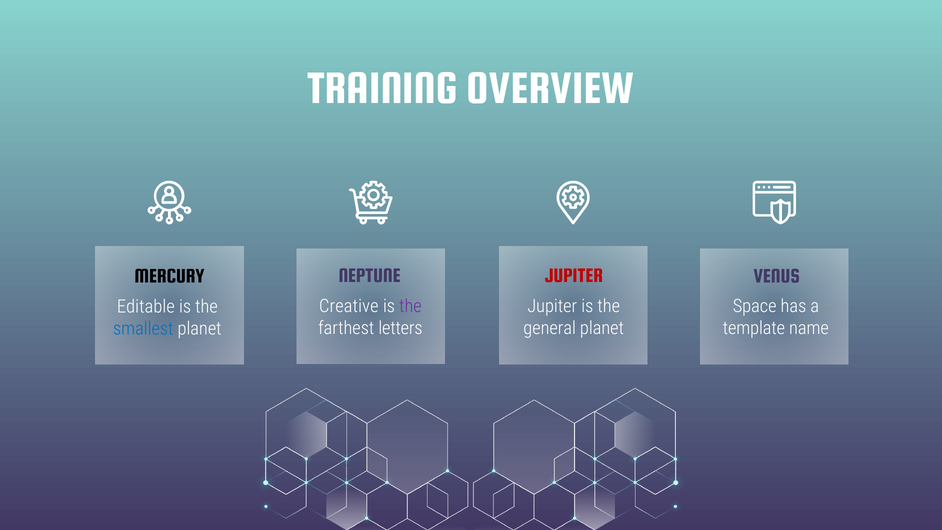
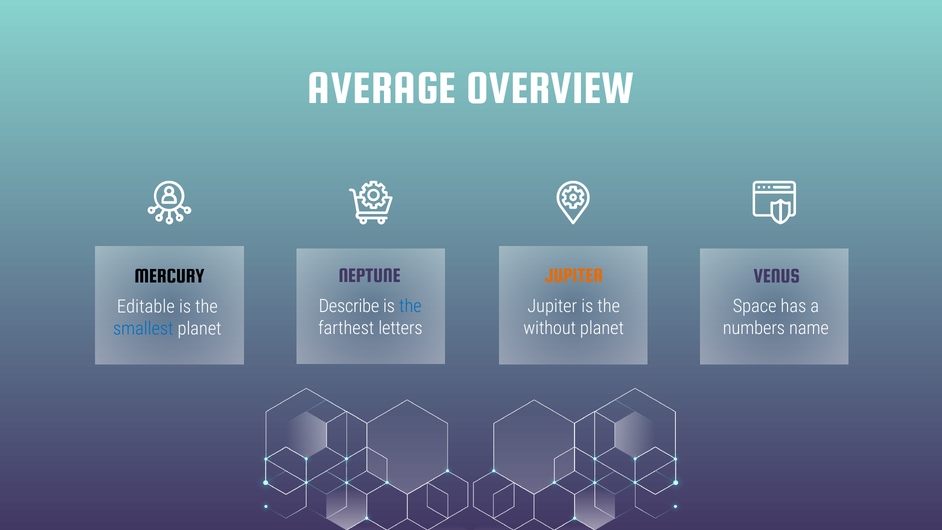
TRAINING: TRAINING -> AVERAGE (382, 88)
JUPITER colour: red -> orange (574, 275)
Creative: Creative -> Describe (349, 306)
the colour: purple -> blue (410, 306)
general: general -> without (550, 328)
template: template -> numbers (754, 328)
